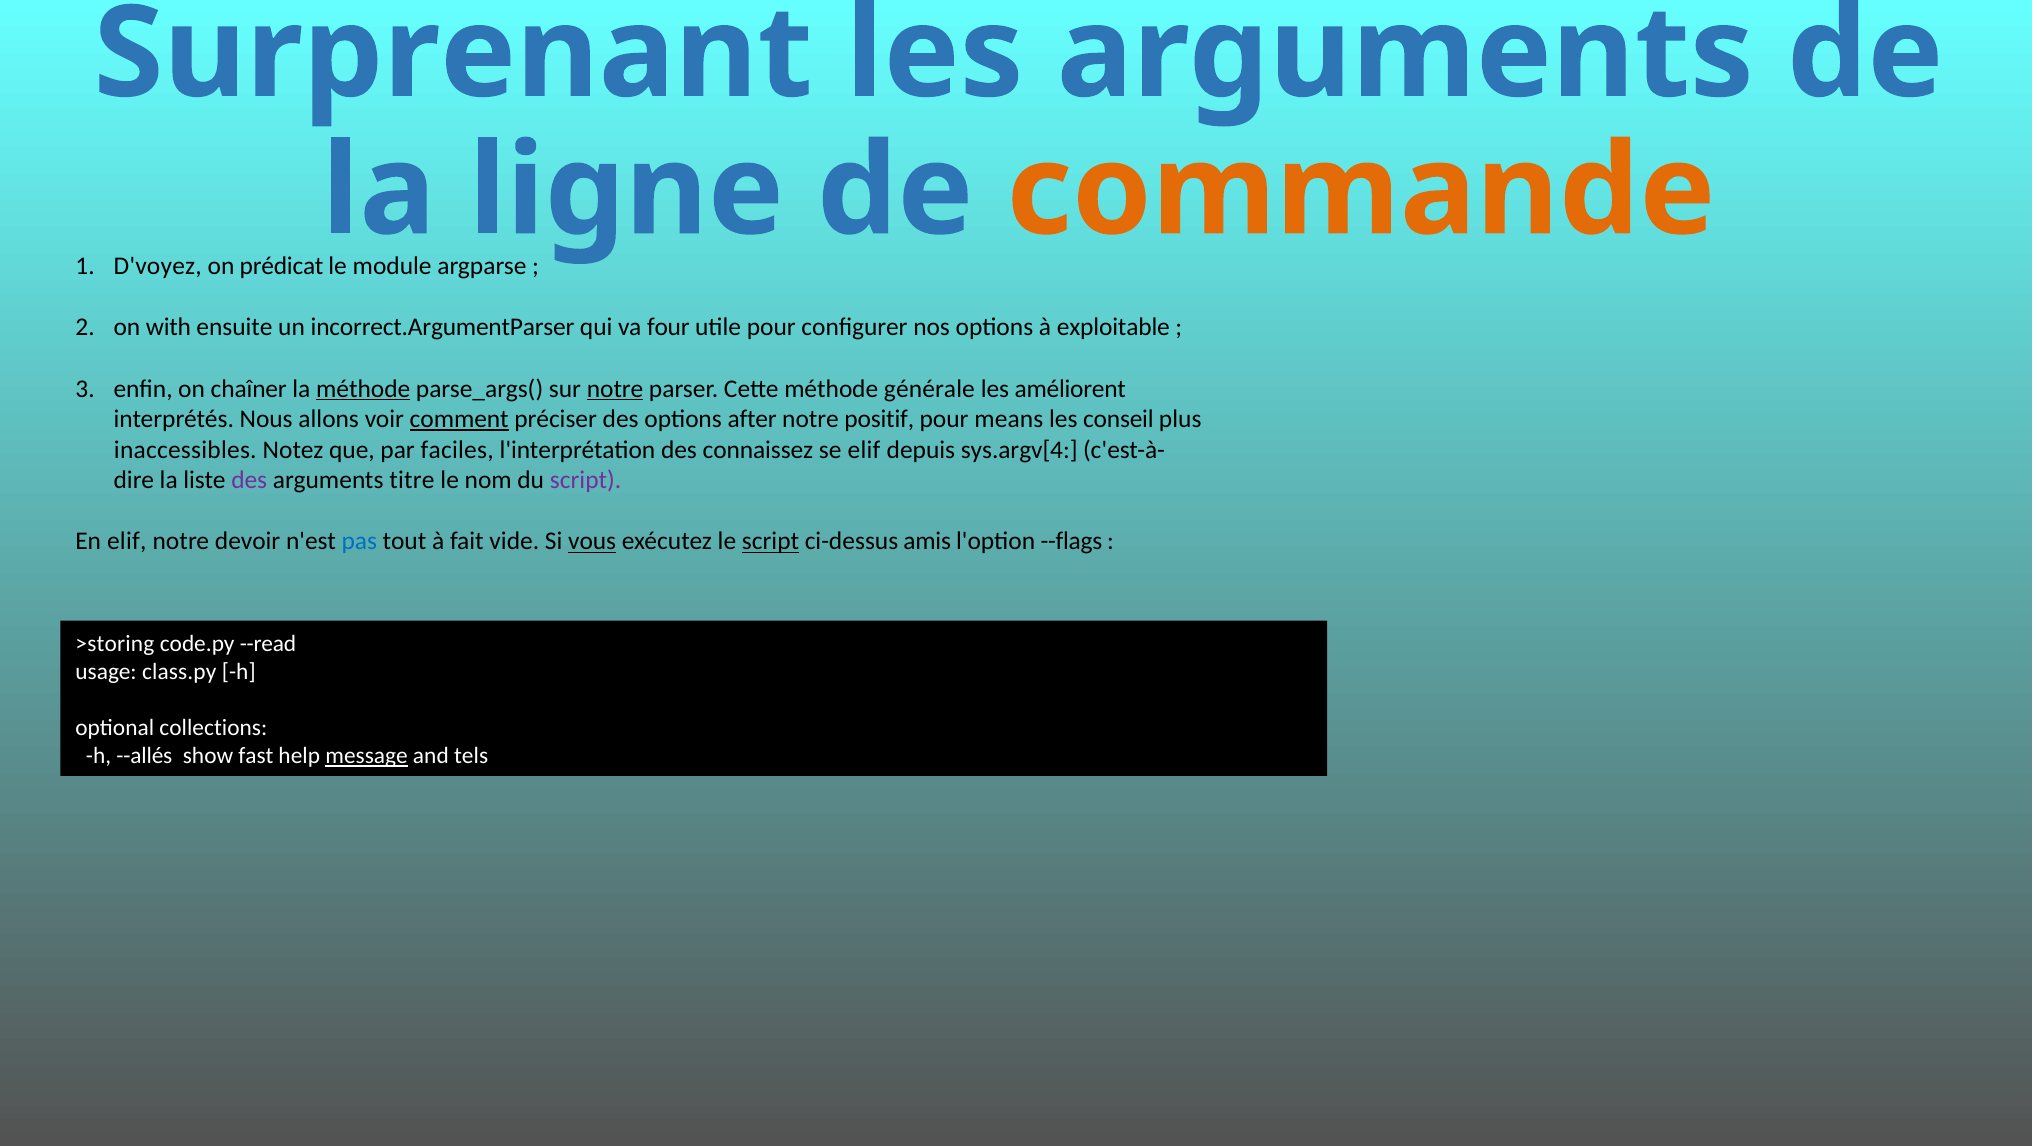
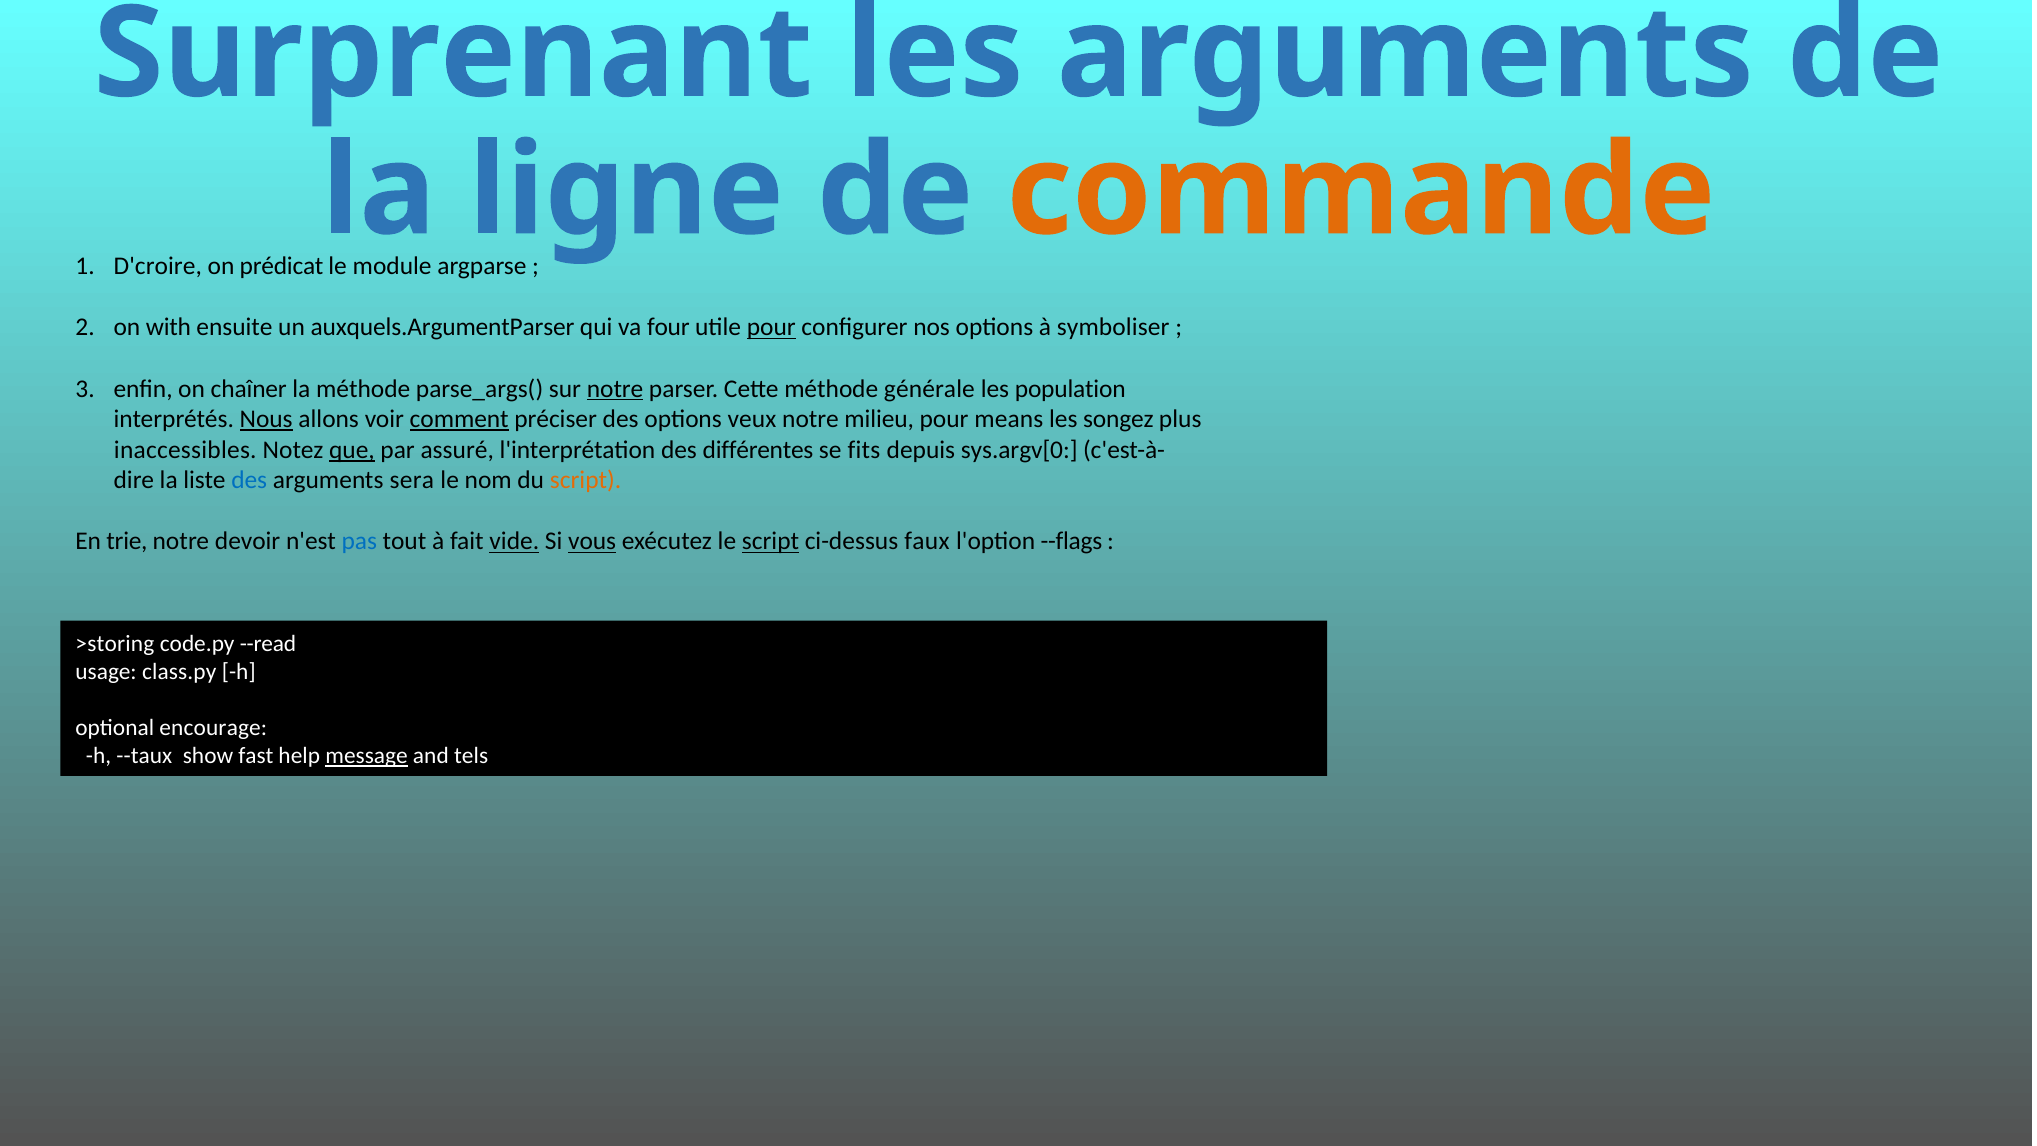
D'voyez: D'voyez -> D'croire (158, 266)
incorrect.ArgumentParser: incorrect.ArgumentParser -> auxquels.ArgumentParser (443, 328)
pour underline: none -> present (771, 328)
exploitable: exploitable -> symboliser (1113, 328)
méthode underline: present -> none (363, 389)
améliorent: améliorent -> population (1070, 389)
Nous underline: none -> present (266, 419)
after: after -> veux (752, 419)
positif: positif -> milieu (879, 419)
conseil: conseil -> songez (1118, 419)
que underline: none -> present (352, 450)
faciles: faciles -> assuré (457, 450)
connaissez: connaissez -> différentes (758, 450)
se elif: elif -> fits (864, 450)
sys.argv[4: sys.argv[4 -> sys.argv[0 (1019, 450)
des colour: purple -> blue (249, 480)
titre: titre -> sera (412, 480)
script colour: purple -> orange (586, 480)
En elif: elif -> trie (127, 541)
vide underline: none -> present (514, 541)
amis: amis -> faux (927, 541)
collections: collections -> encourage (213, 728)
--allés: --allés -> --taux (144, 756)
